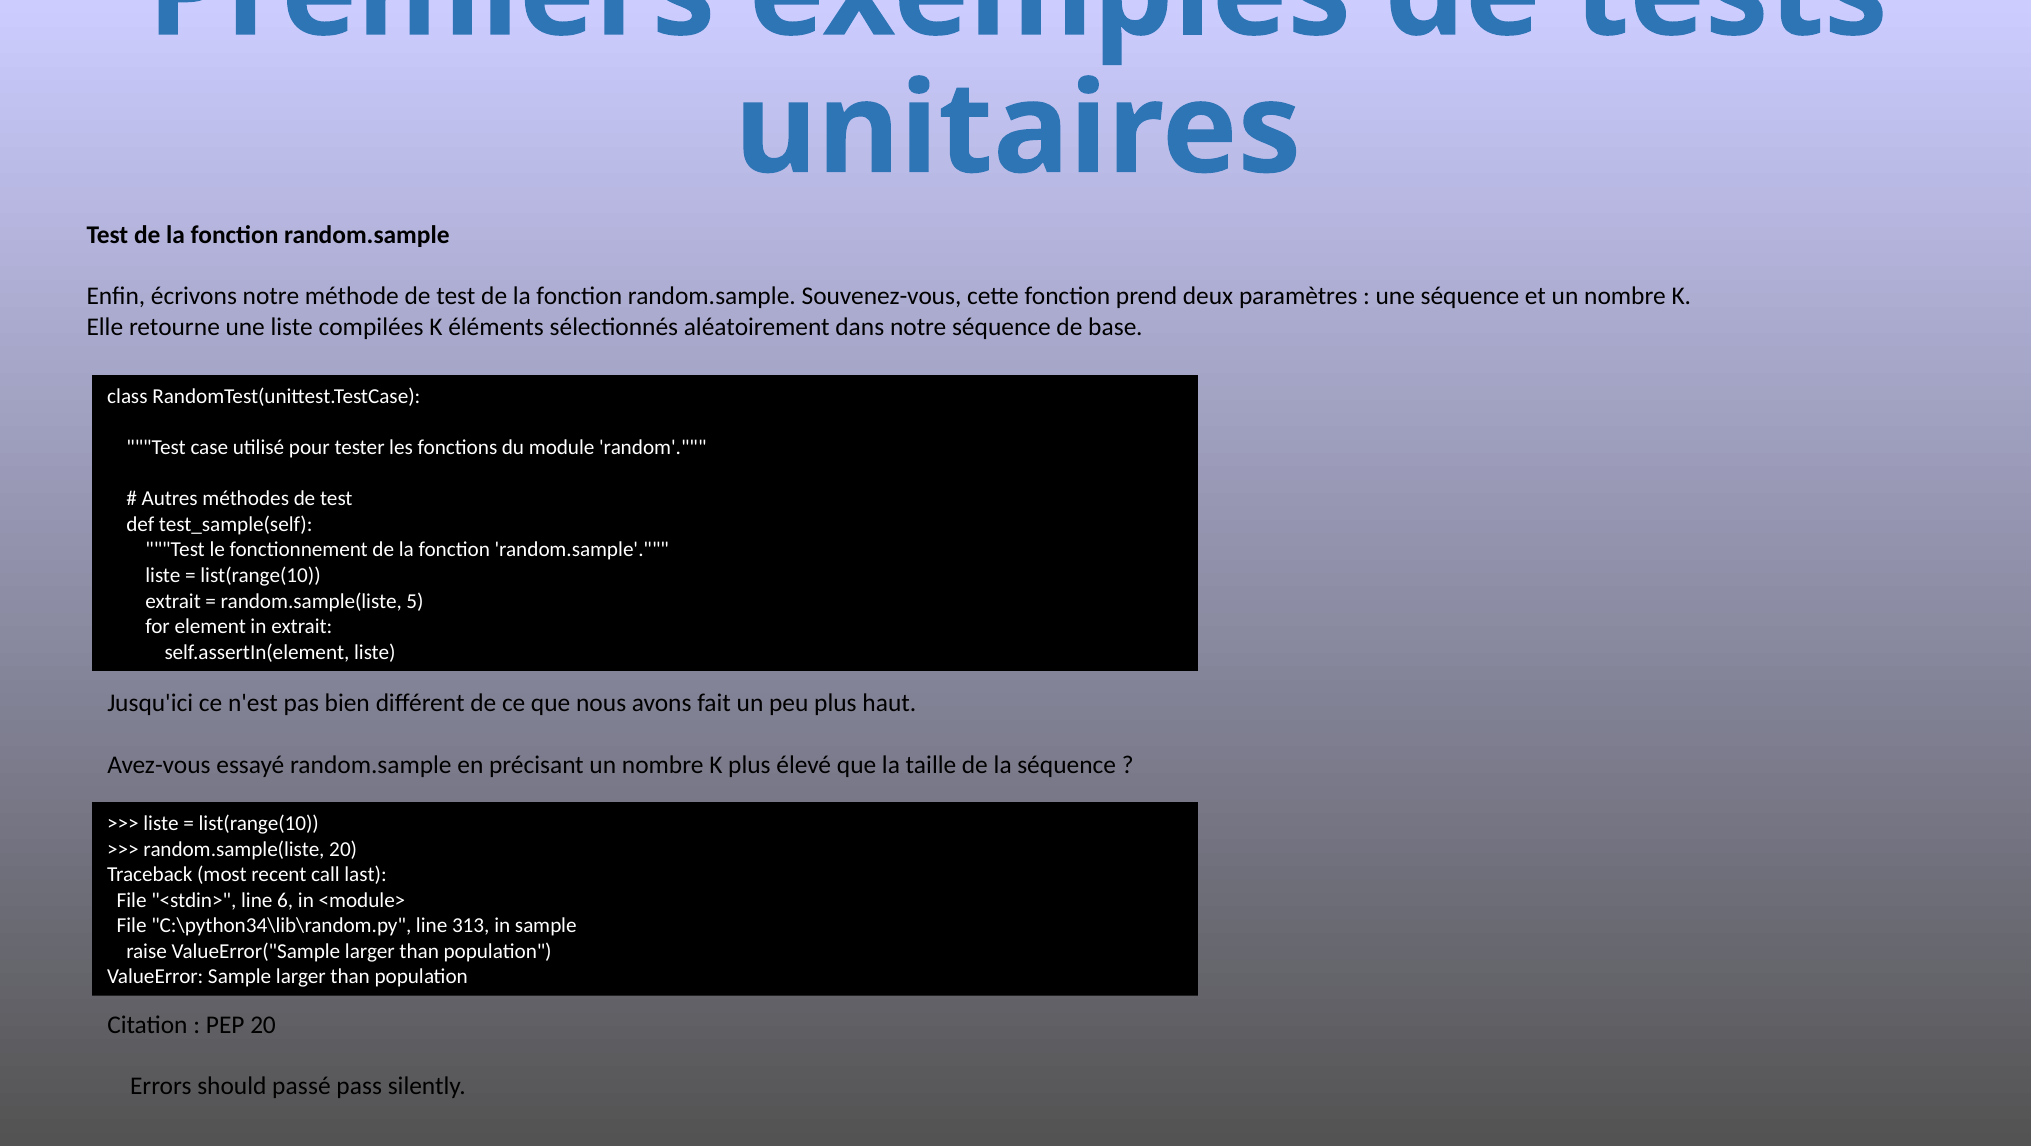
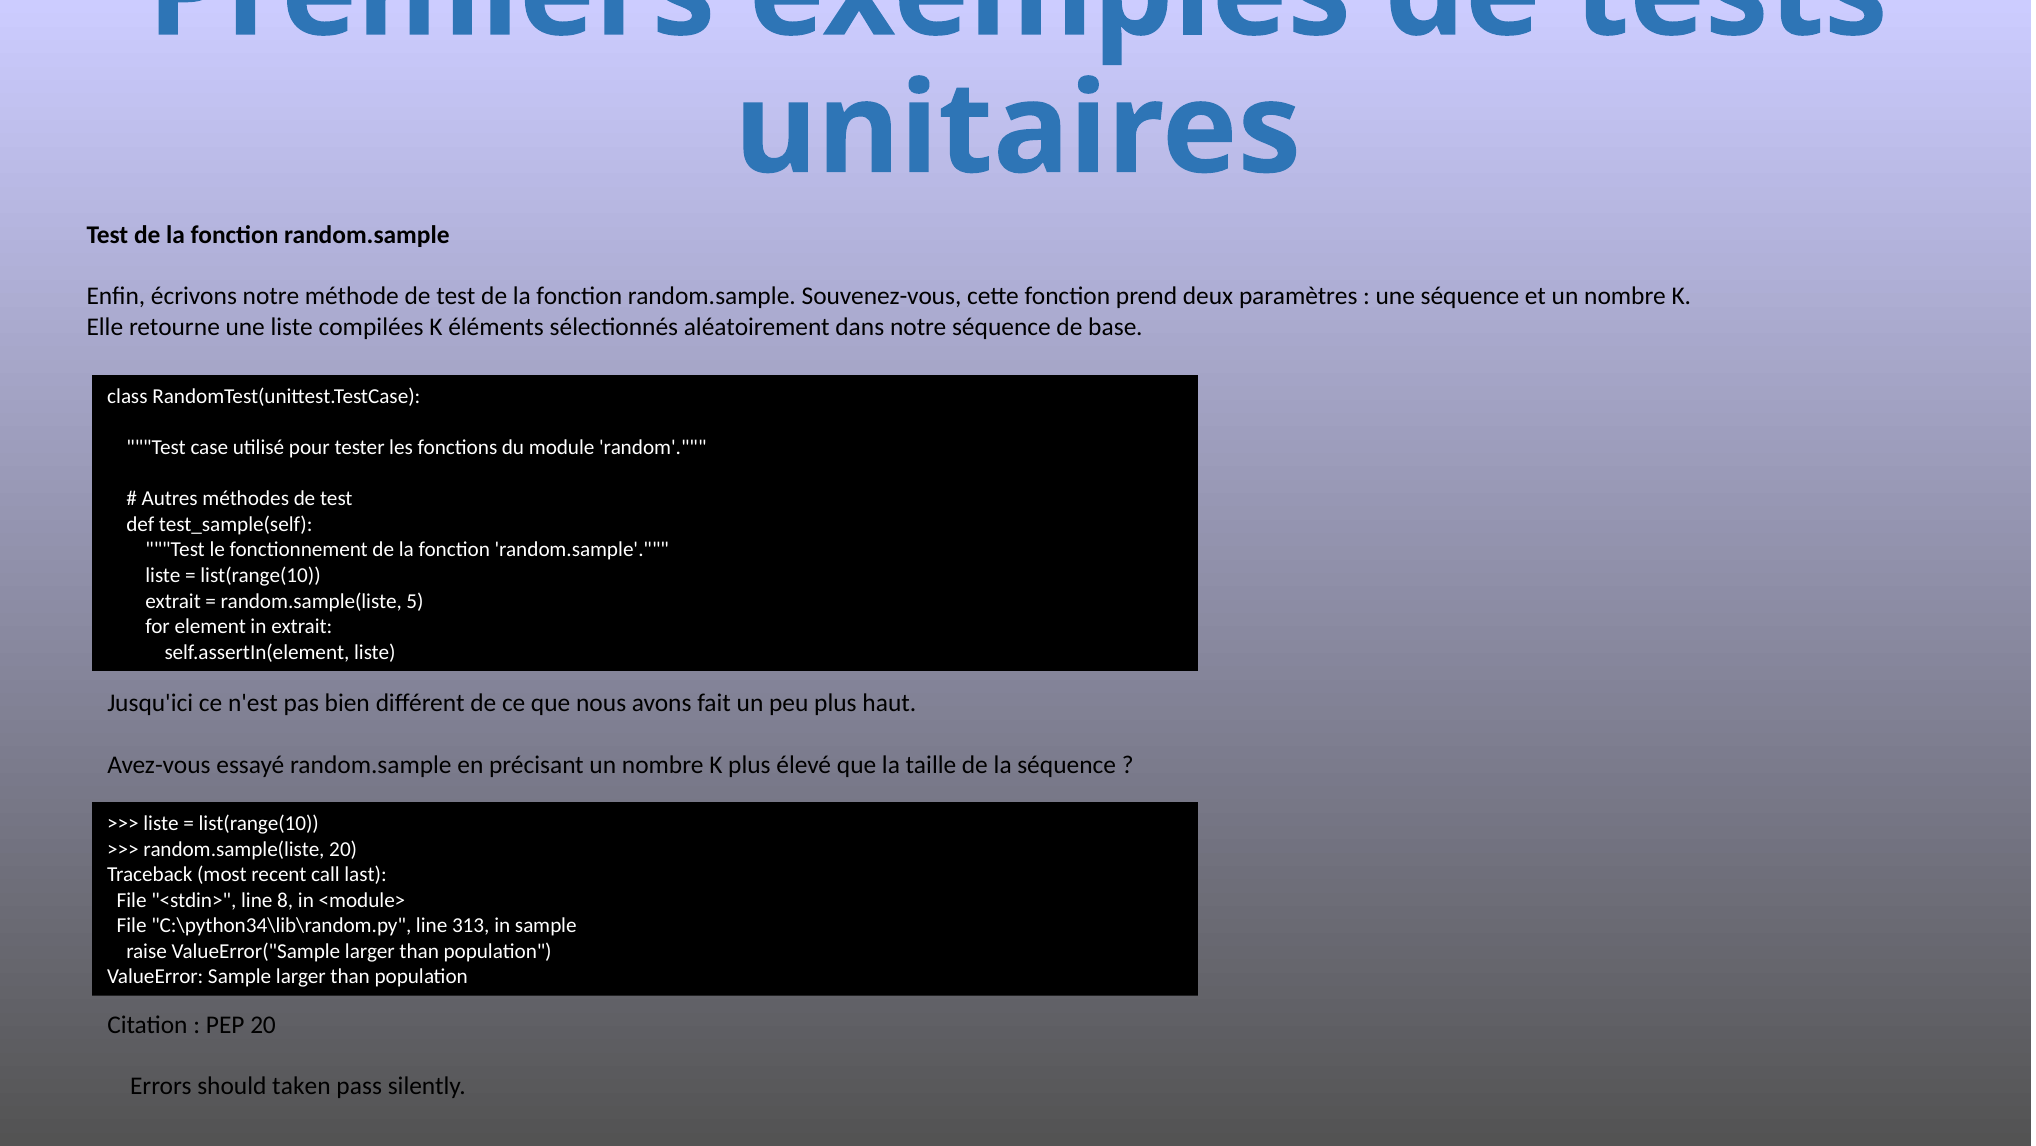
6: 6 -> 8 (285, 900)
passé: passé -> taken (301, 1085)
